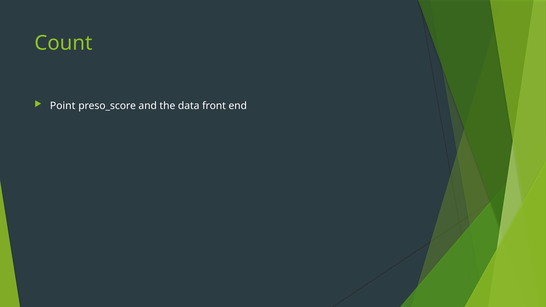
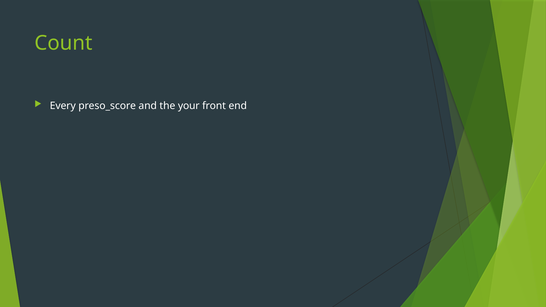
Point: Point -> Every (63, 106)
data: data -> your (189, 106)
